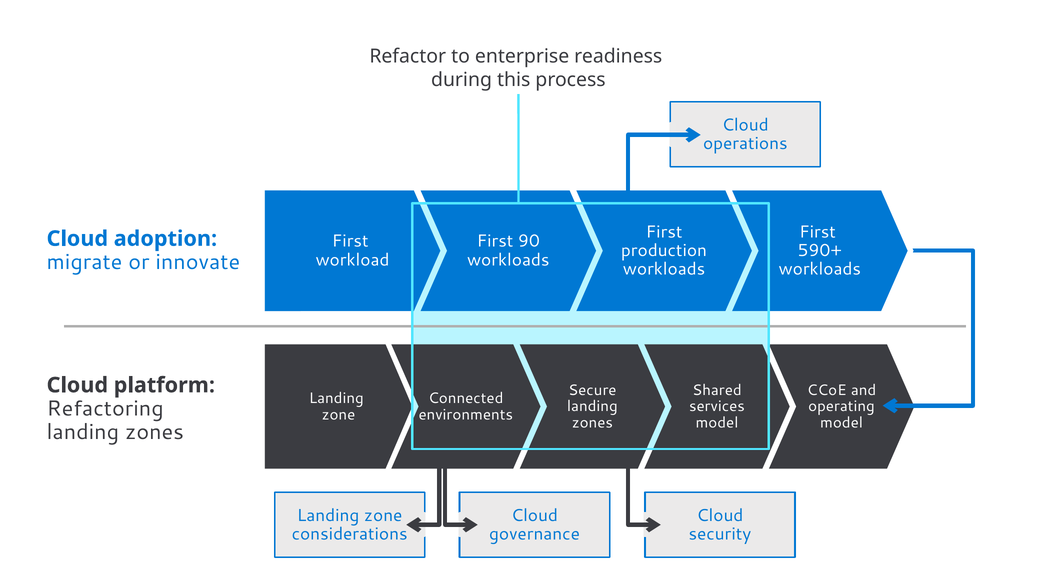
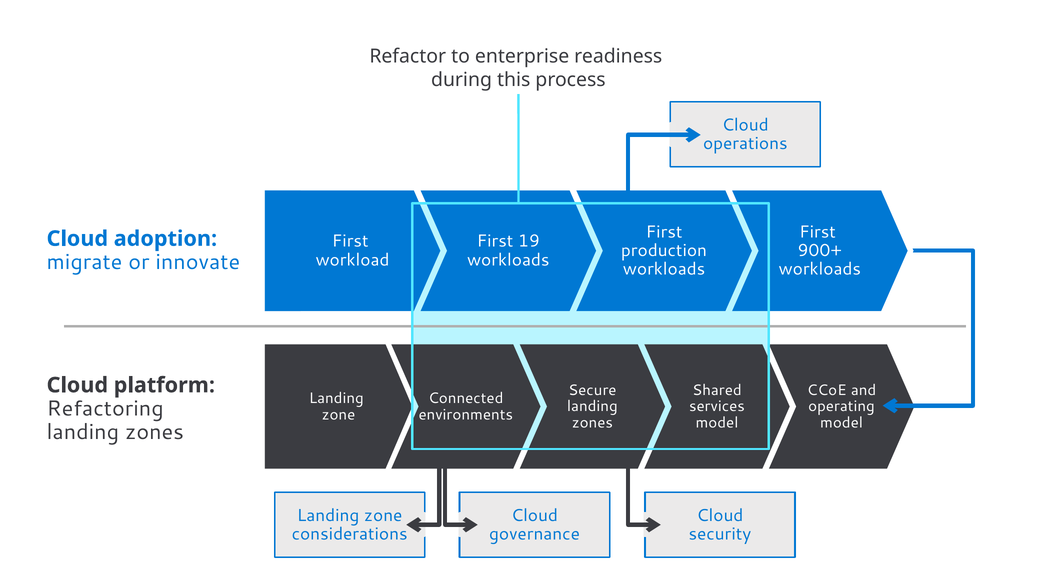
90: 90 -> 19 (529, 241)
590+: 590+ -> 900+ (820, 250)
